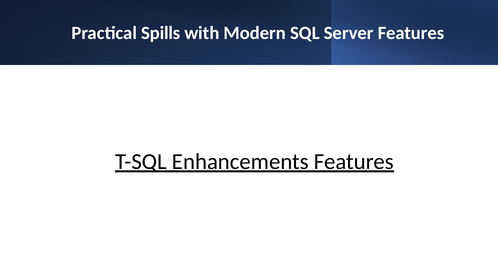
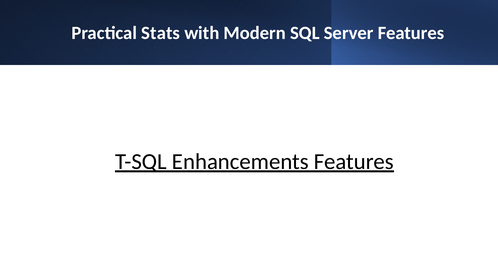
Spills: Spills -> Stats (161, 33)
